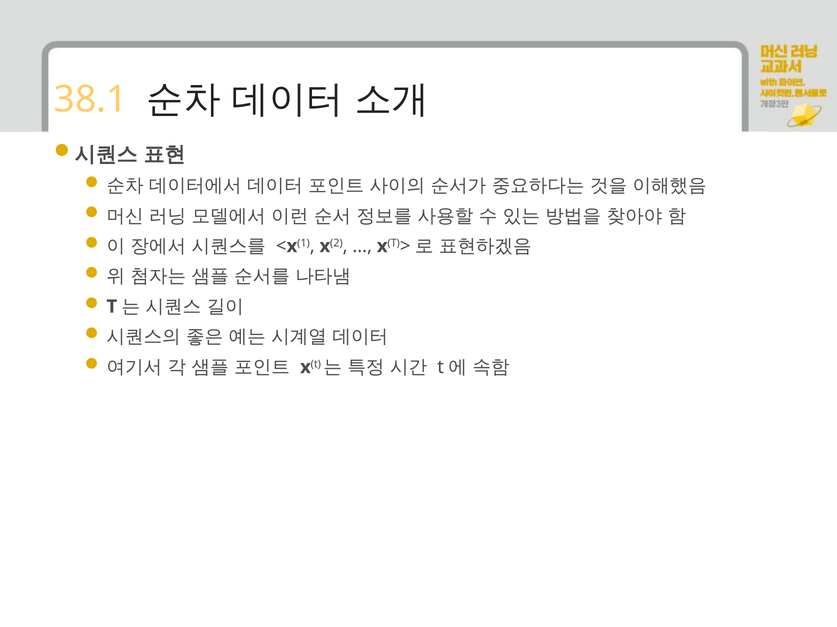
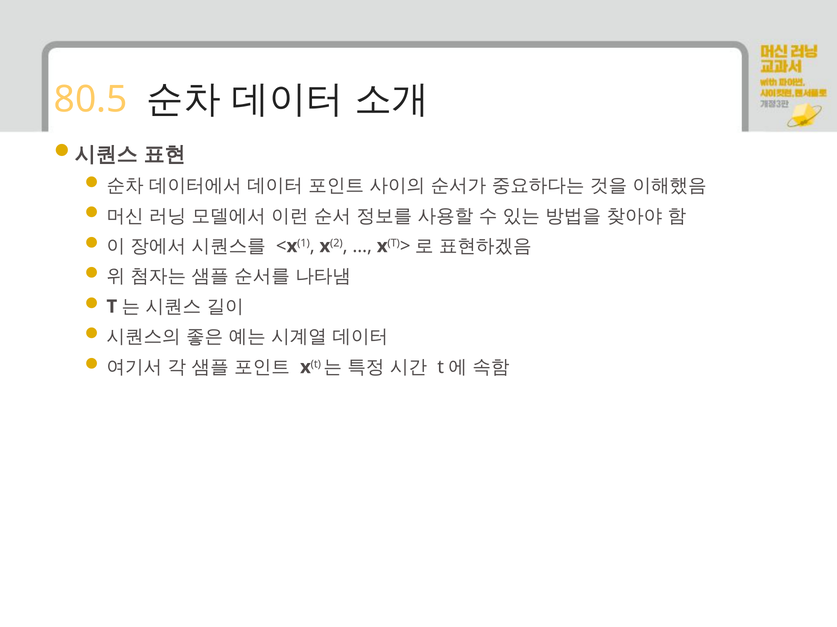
38.1: 38.1 -> 80.5 (91, 100)
